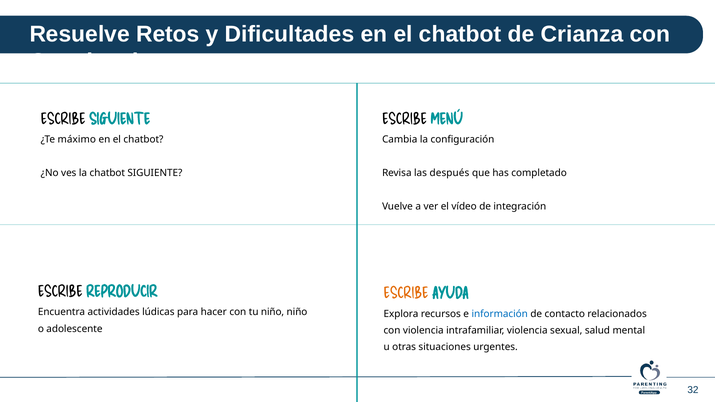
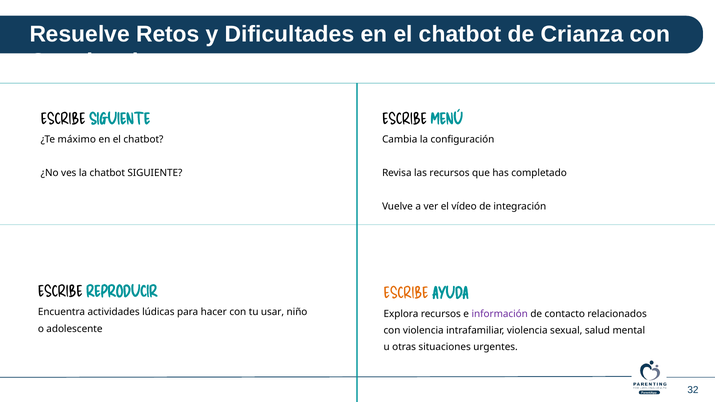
las después: después -> recursos (450, 173)
tu niño: niño -> usar (273, 312)
información colour: blue -> purple (500, 314)
